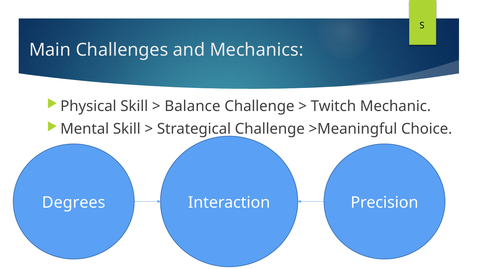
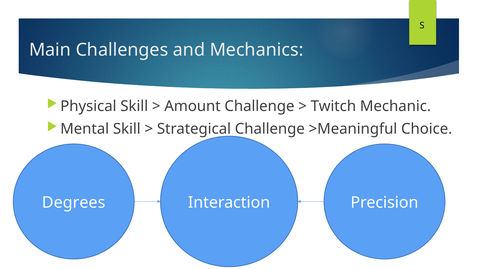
Balance: Balance -> Amount (193, 106)
